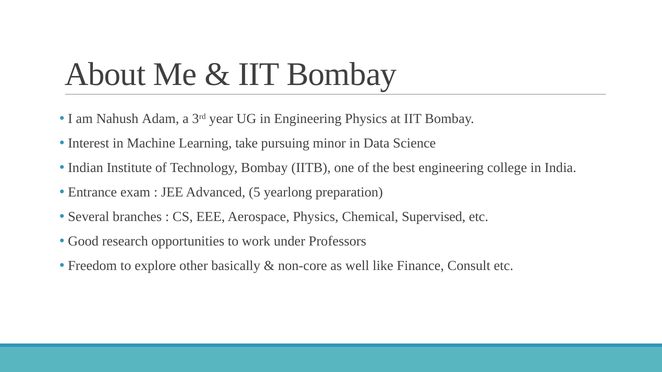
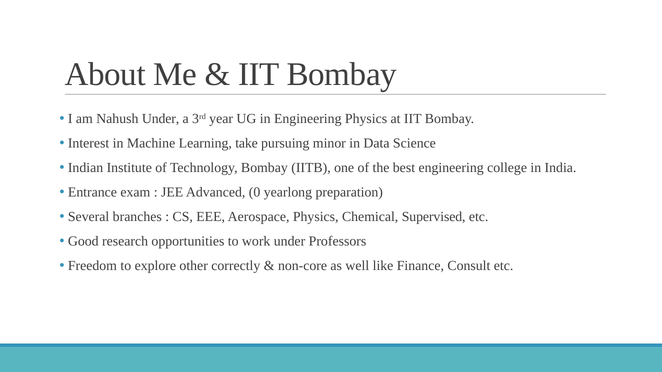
Nahush Adam: Adam -> Under (161, 119)
5: 5 -> 0 (255, 193)
basically: basically -> correctly (236, 266)
